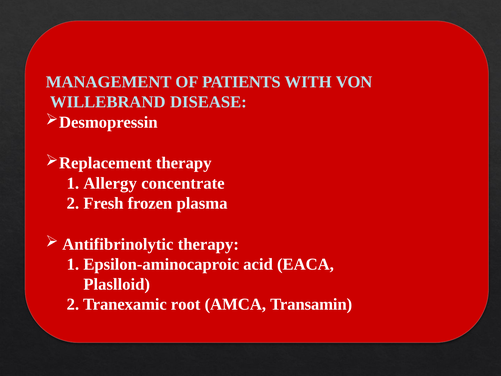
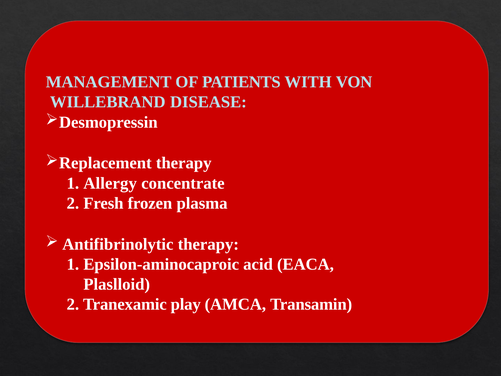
root: root -> play (186, 304)
